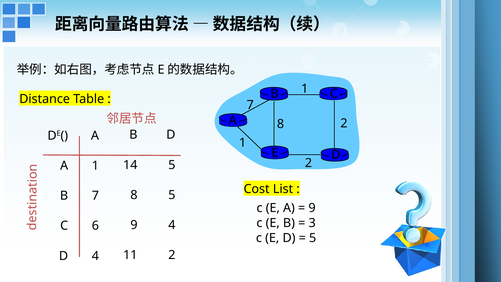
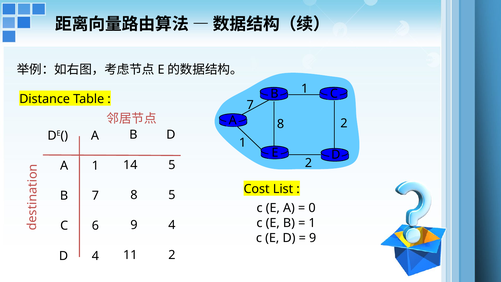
9: 9 -> 0 (312, 208)
3: 3 -> 1 (312, 223)
5: 5 -> 9 (313, 238)
